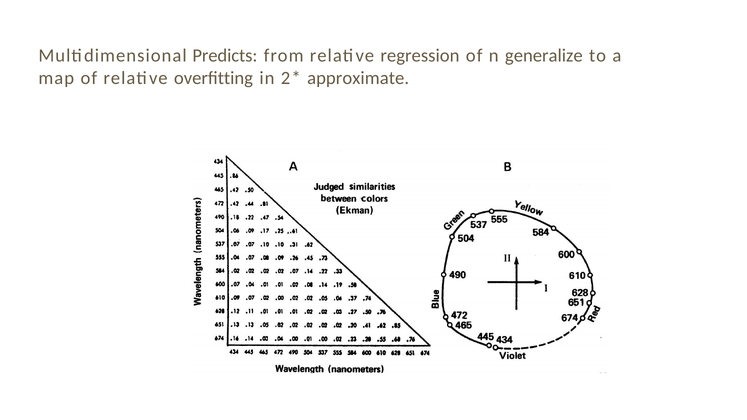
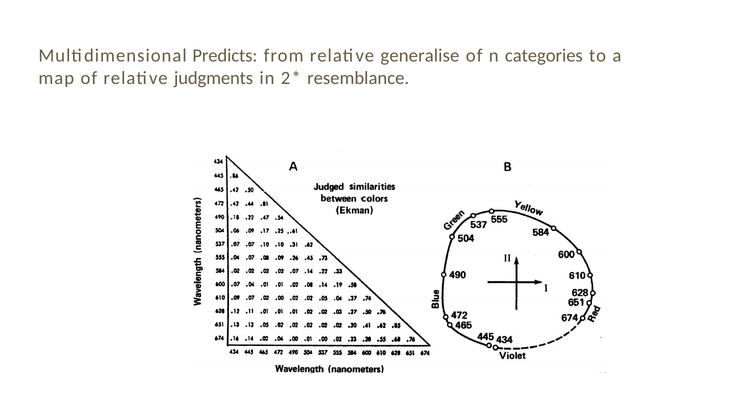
regression: regression -> generalise (420, 56)
generalize: generalize -> categories (544, 56)
overﬁtting: overﬁtting -> judgments (214, 78)
approximate: approximate -> resemblance (358, 78)
